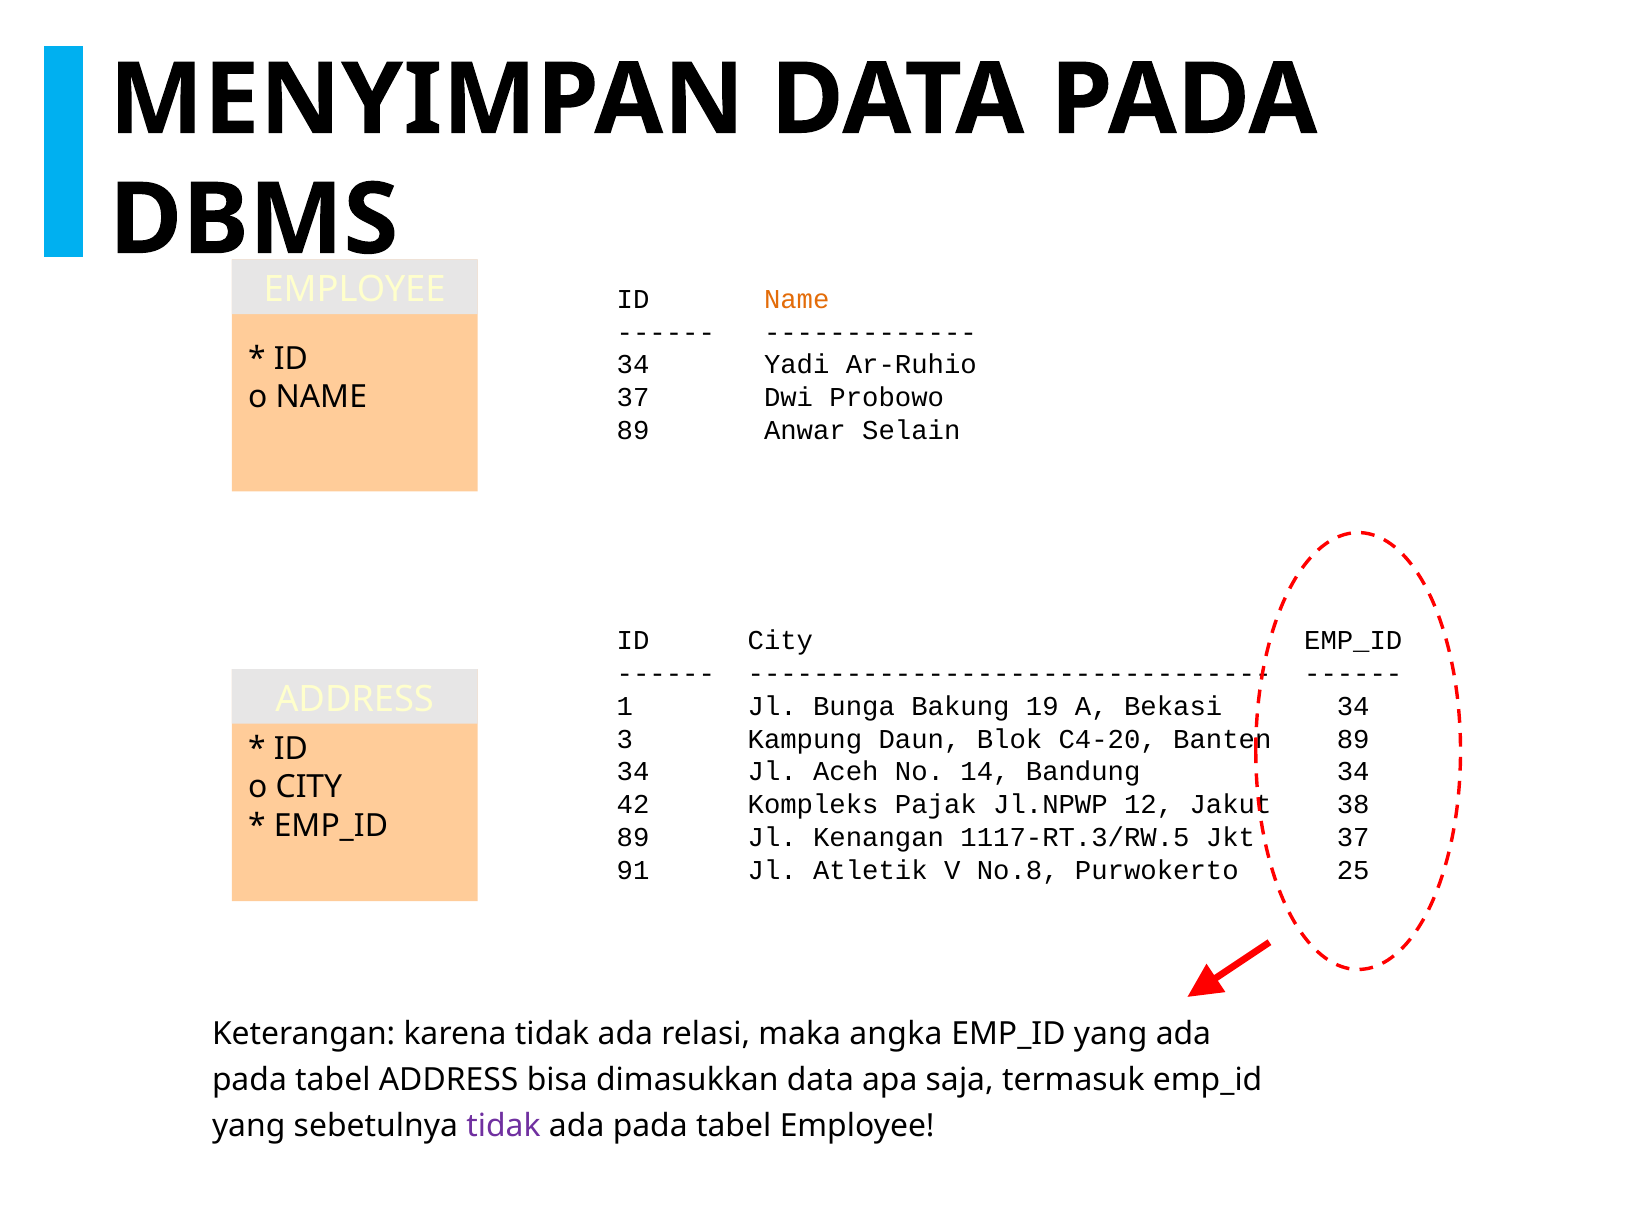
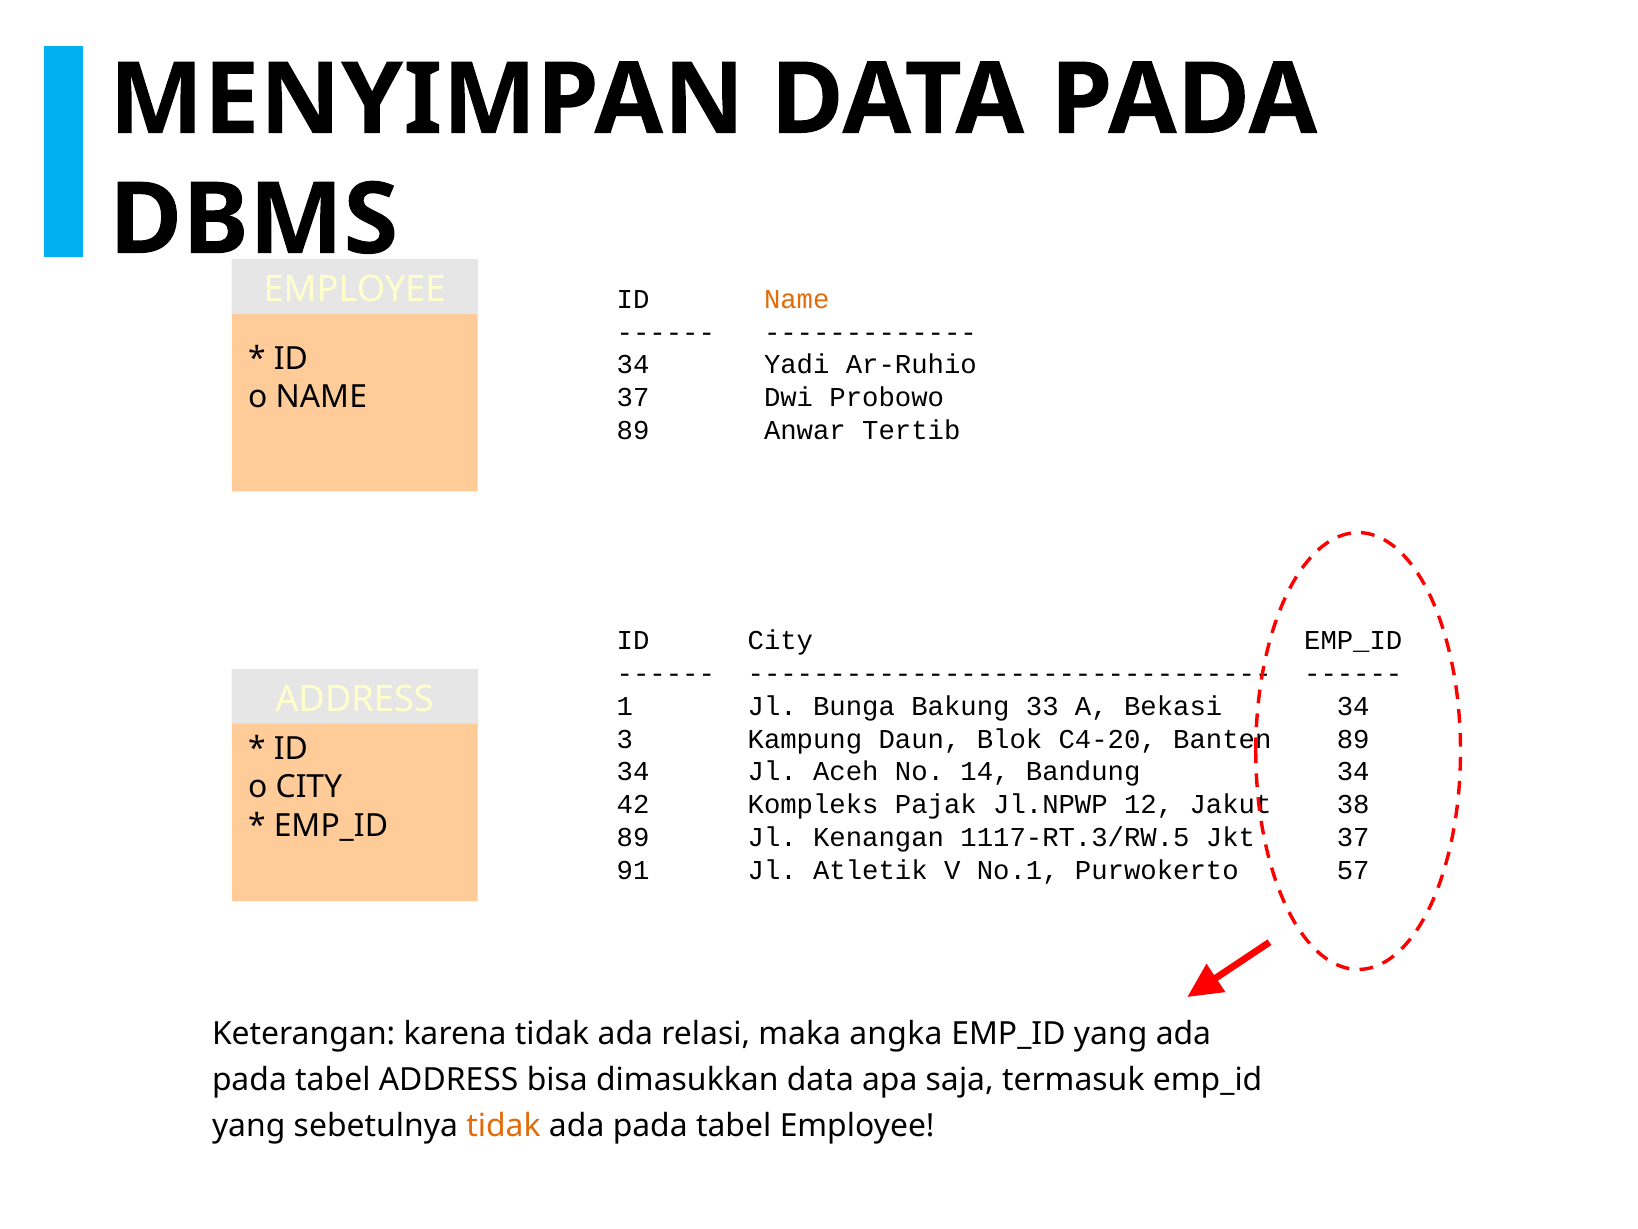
Selain: Selain -> Tertib (911, 430)
19: 19 -> 33 (1042, 706)
No.8: No.8 -> No.1 (1018, 870)
25: 25 -> 57 (1353, 870)
tidak colour: purple -> orange (503, 1125)
